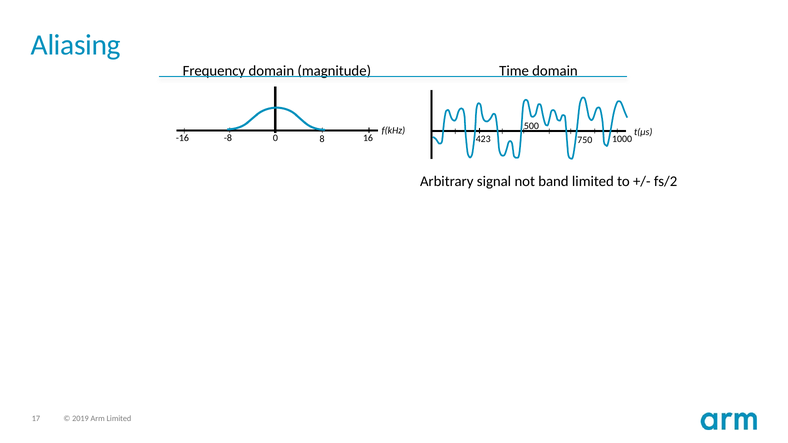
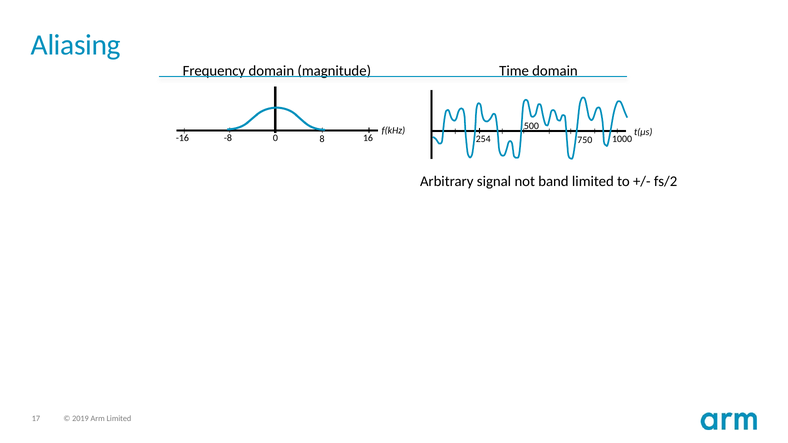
423: 423 -> 254 (483, 139)
